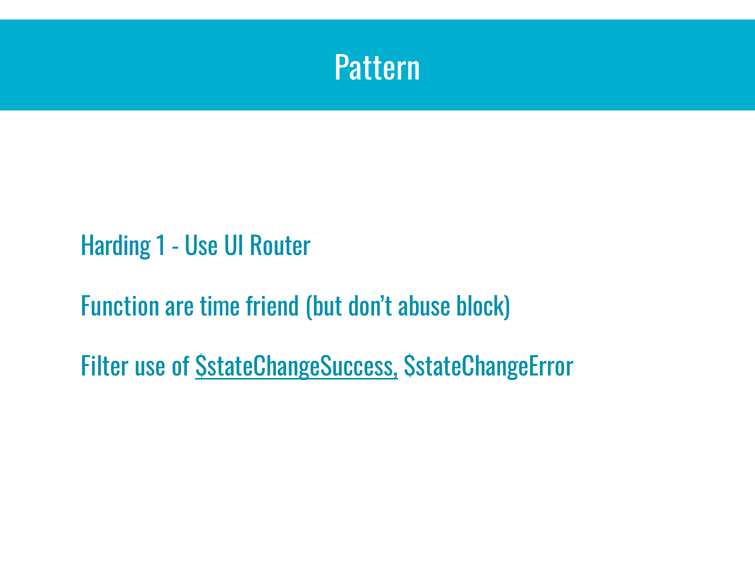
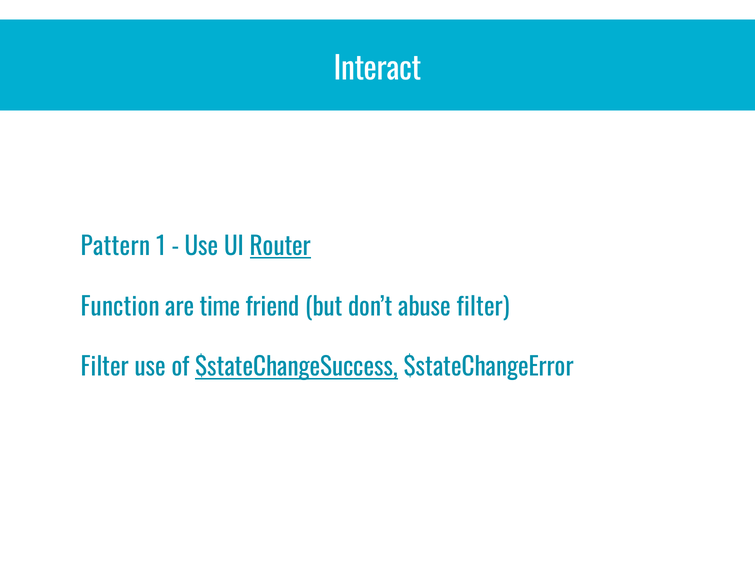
Pattern: Pattern -> Interact (378, 69)
Harding: Harding -> Pattern (116, 247)
Router underline: none -> present (280, 247)
abuse block: block -> filter (483, 307)
